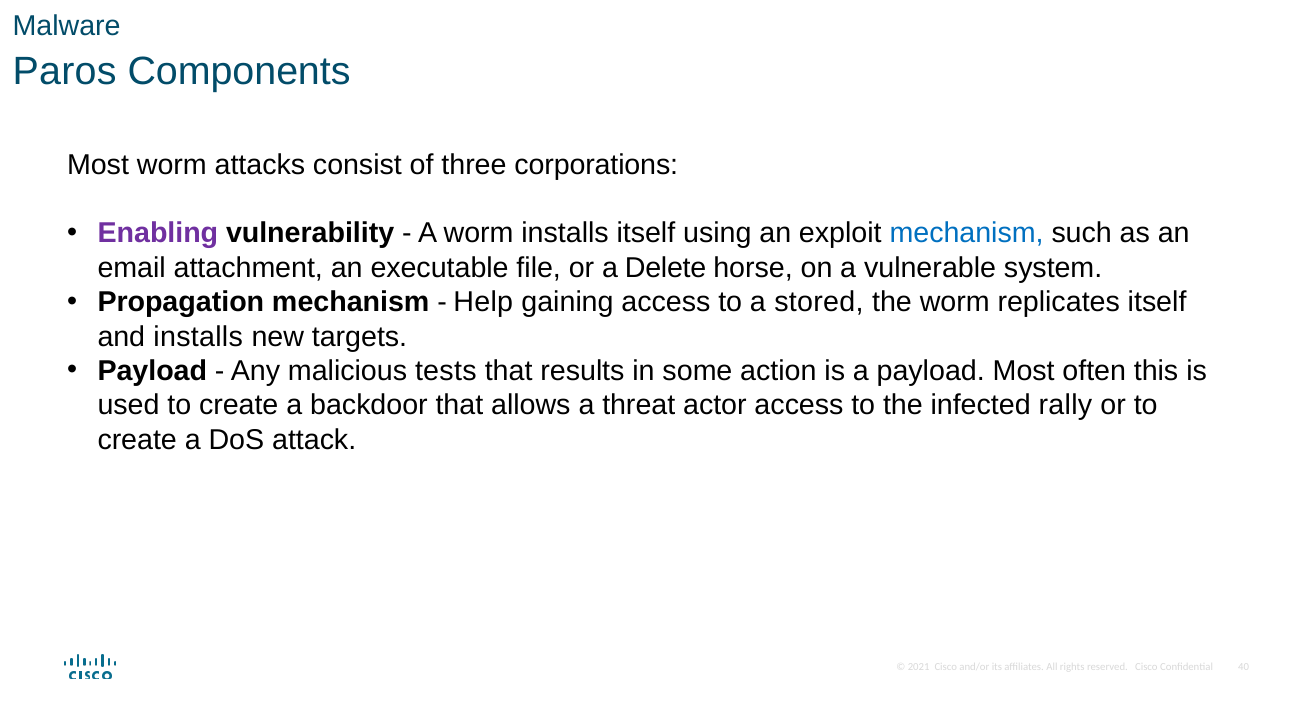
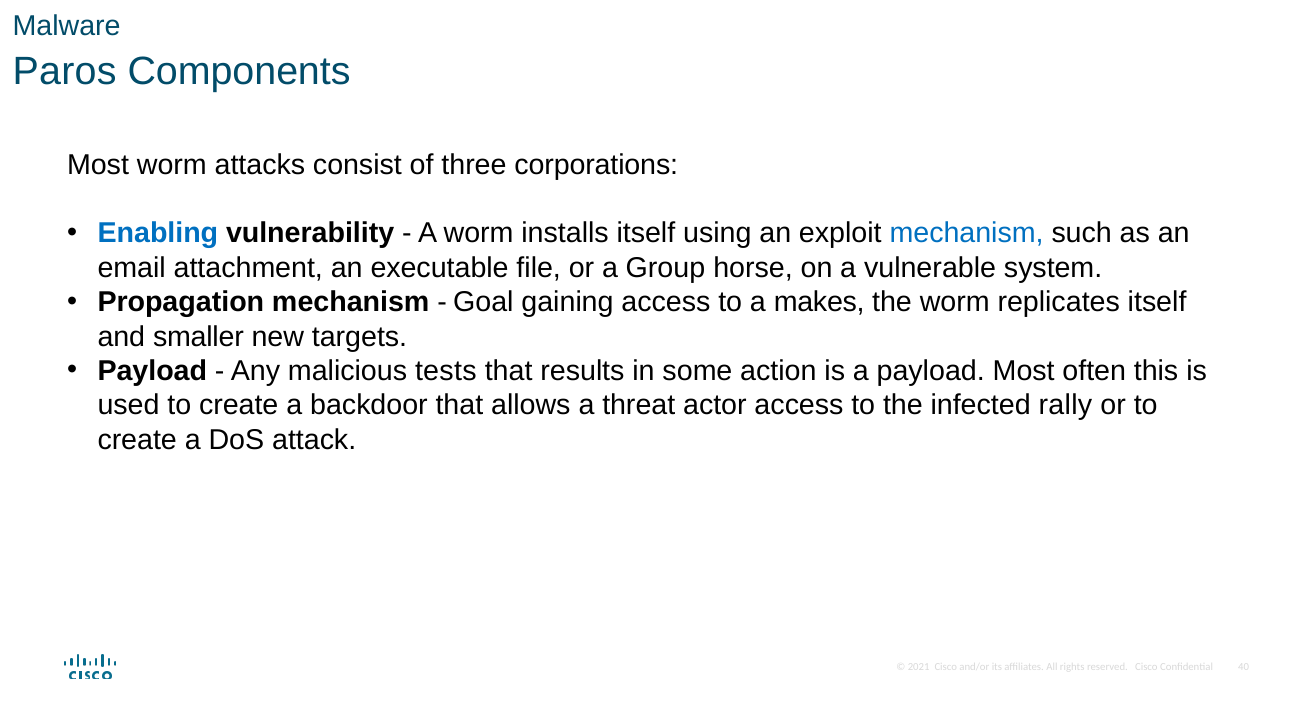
Enabling colour: purple -> blue (158, 233)
Delete: Delete -> Group (665, 268)
Help: Help -> Goal (483, 302)
stored: stored -> makes (819, 302)
and installs: installs -> smaller (198, 336)
